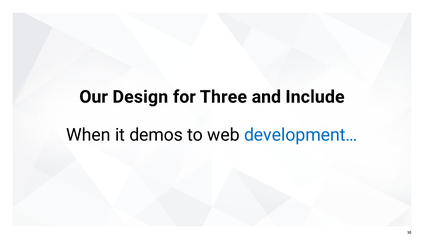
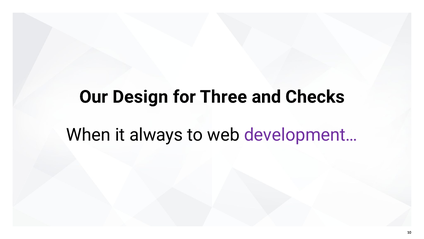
Include: Include -> Checks (315, 97)
demos: demos -> always (156, 135)
development… colour: blue -> purple (301, 135)
